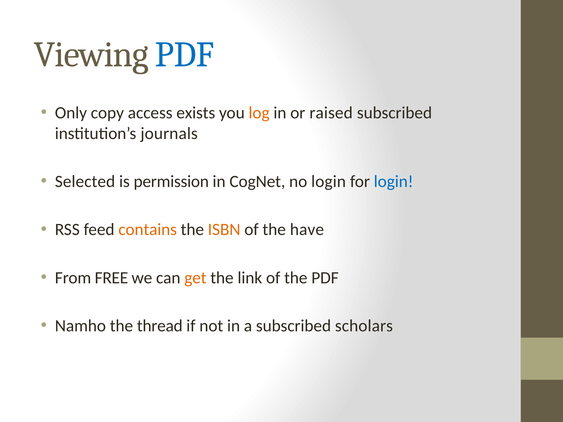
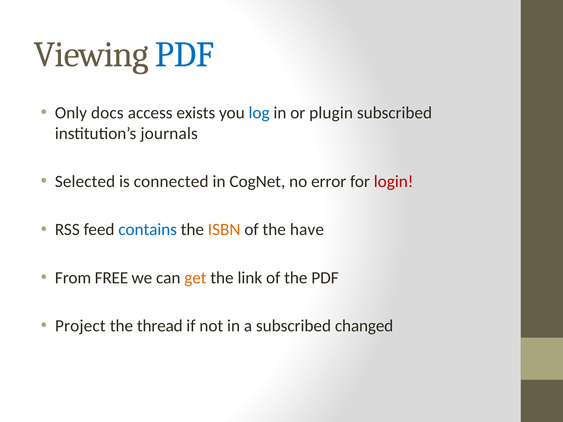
copy: copy -> docs (107, 113)
log colour: orange -> blue (259, 113)
raised: raised -> plugin (331, 113)
permission: permission -> connected (171, 182)
no login: login -> error (329, 182)
login colour: blue -> red (394, 182)
contains colour: orange -> blue (148, 230)
Namho: Namho -> Project (80, 326)
scholars: scholars -> changed (364, 326)
